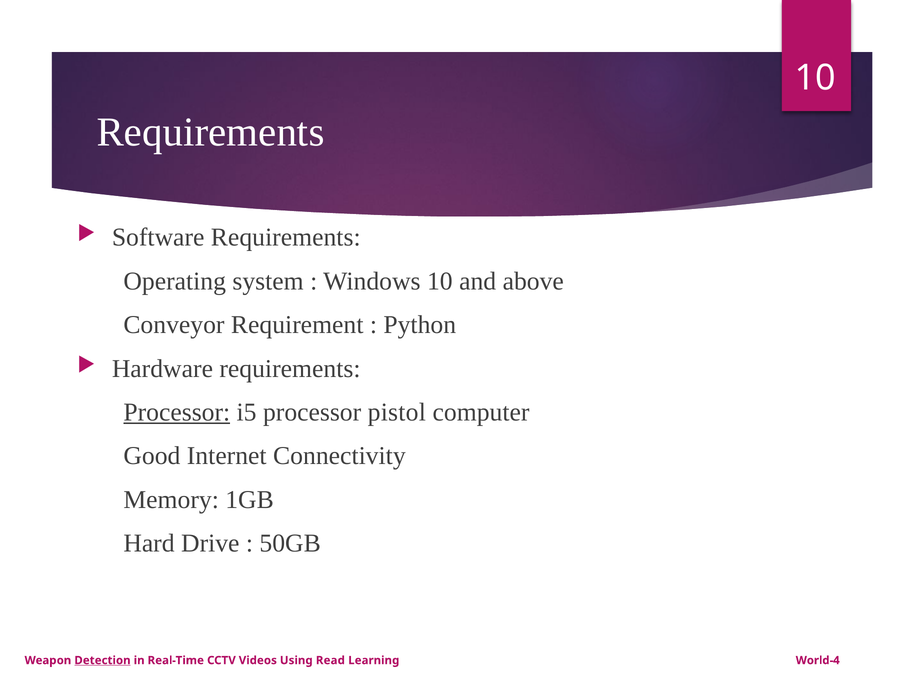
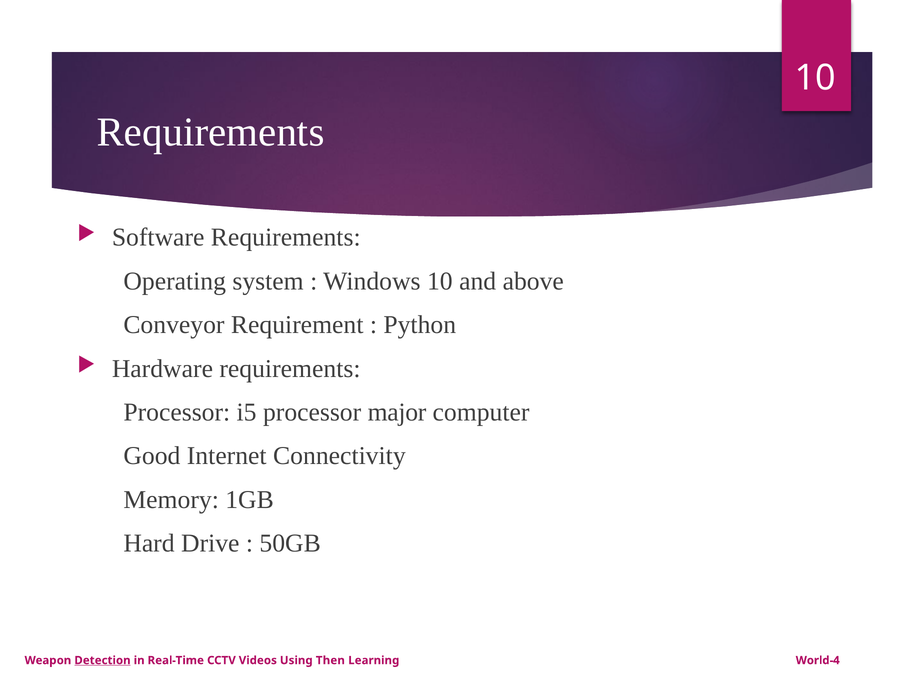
Processor underline: present -> none (177, 412)
pistol: pistol -> major (397, 412)
Read: Read -> Then (330, 660)
